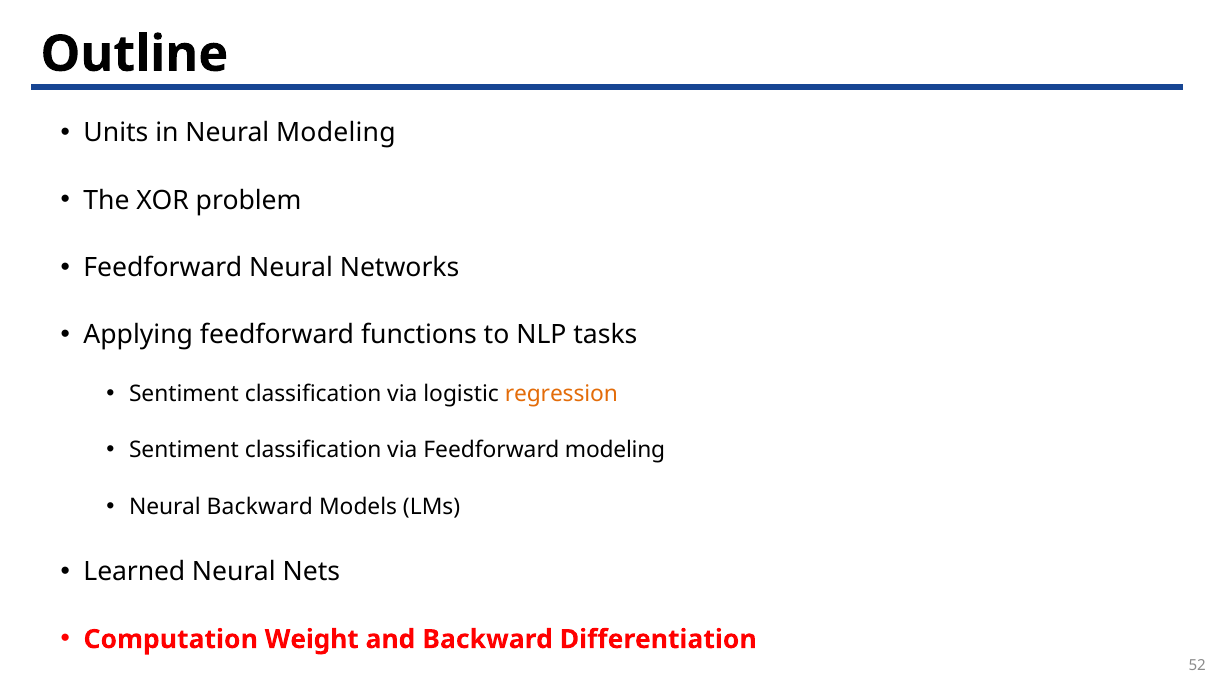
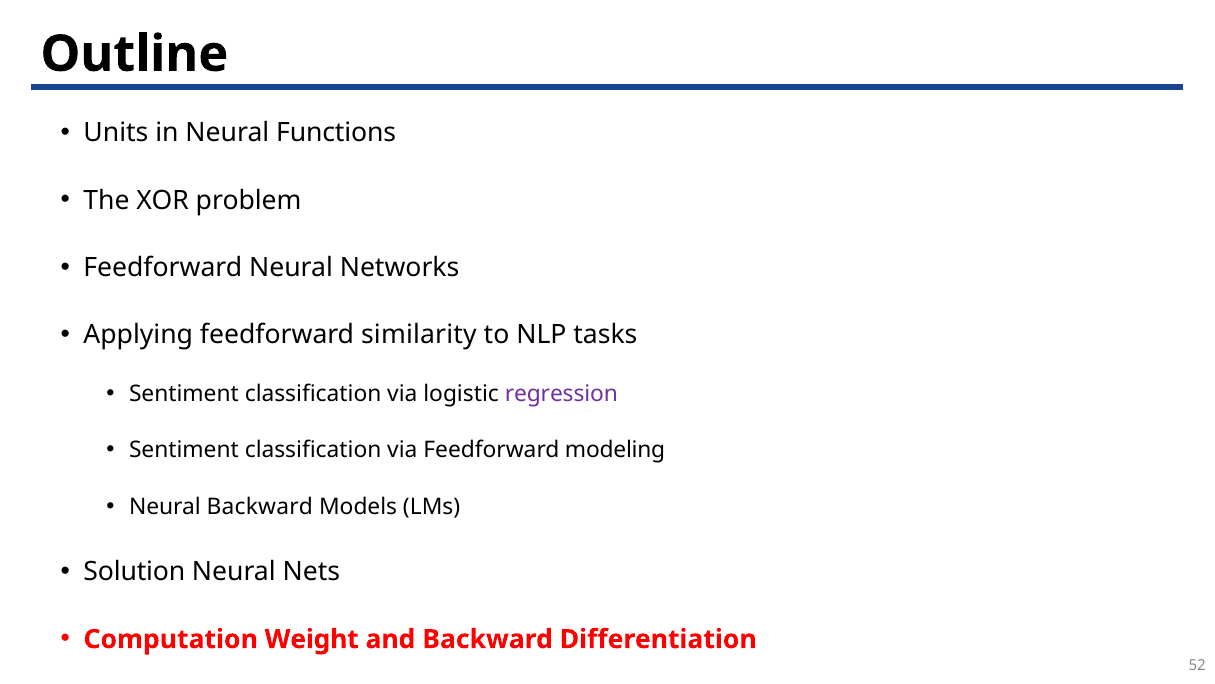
Neural Modeling: Modeling -> Functions (336, 133)
functions: functions -> similarity (419, 335)
regression colour: orange -> purple (561, 393)
Learned: Learned -> Solution (134, 571)
